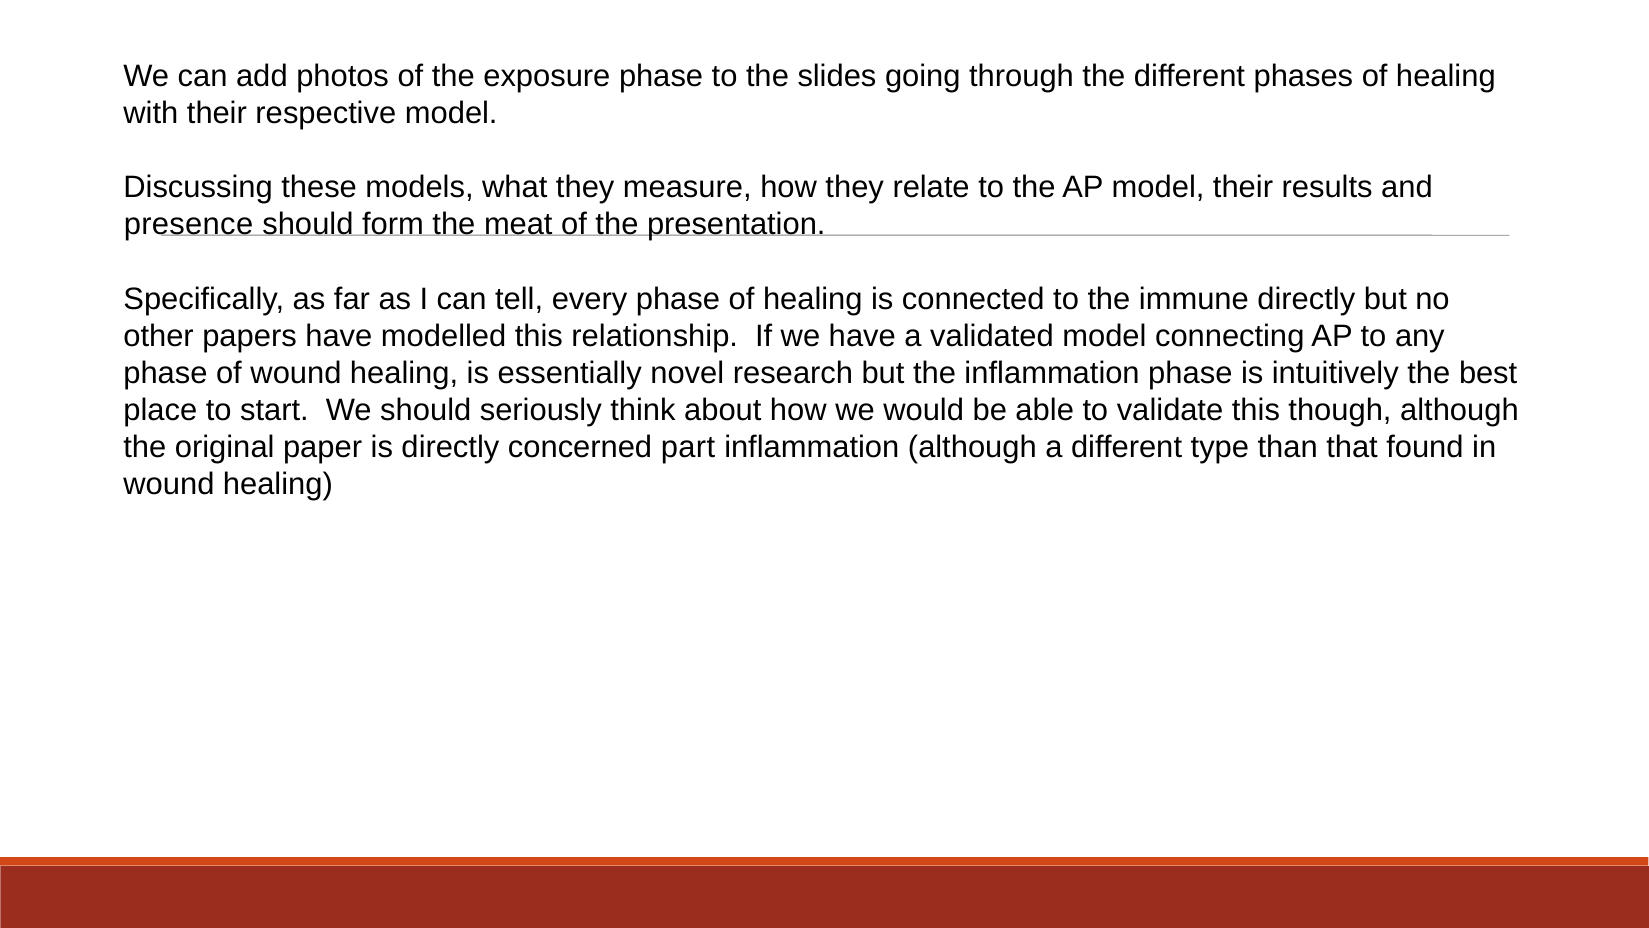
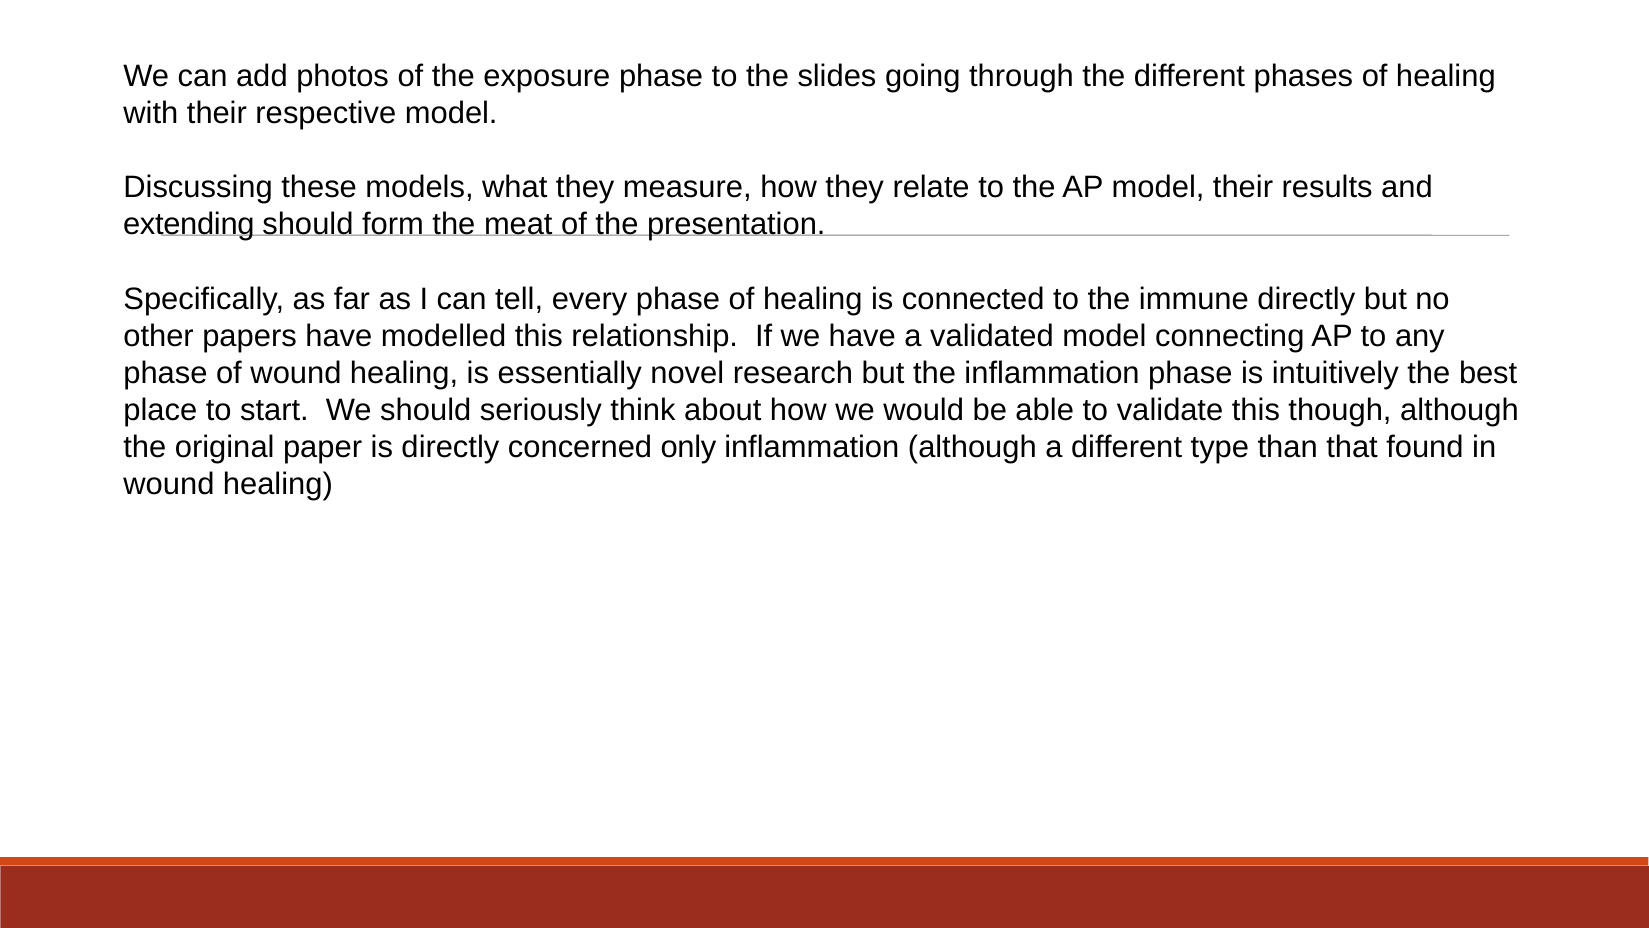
presence: presence -> extending (189, 225)
part: part -> only (688, 447)
